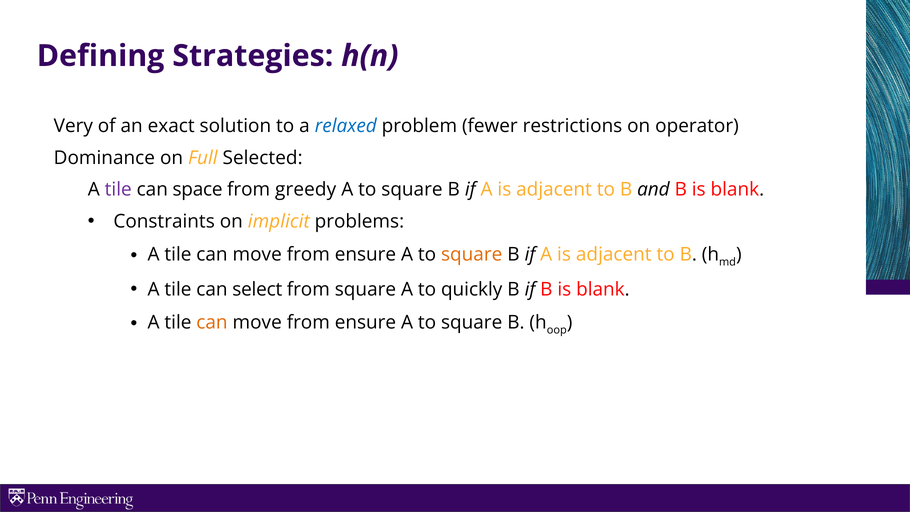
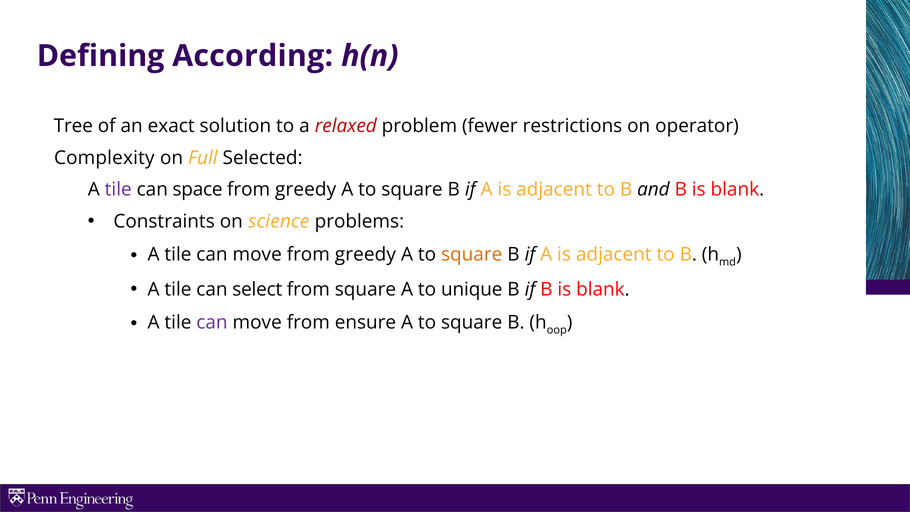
Strategies: Strategies -> According (253, 56)
Very: Very -> Tree (73, 126)
relaxed colour: blue -> red (346, 126)
Dominance: Dominance -> Complexity (104, 158)
implicit: implicit -> science (279, 221)
ensure: ensure -> greedy (365, 254)
quickly: quickly -> unique (472, 289)
can colour: orange -> purple (212, 323)
